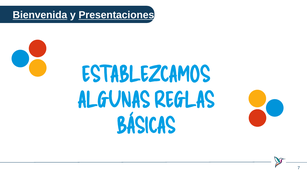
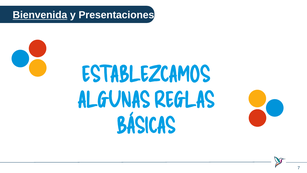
Presentaciones underline: present -> none (116, 15)
